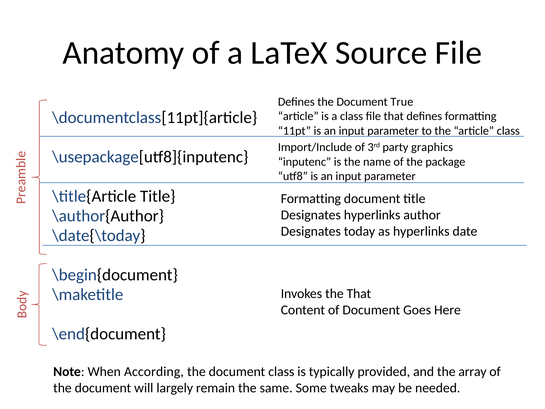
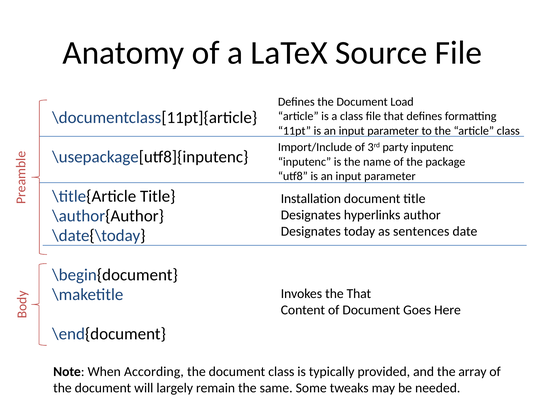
True: True -> Load (402, 102)
party graphics: graphics -> inputenc (432, 147)
Formatting: Formatting -> Installation (311, 198)
as hyperlinks: hyperlinks -> sentences (421, 231)
